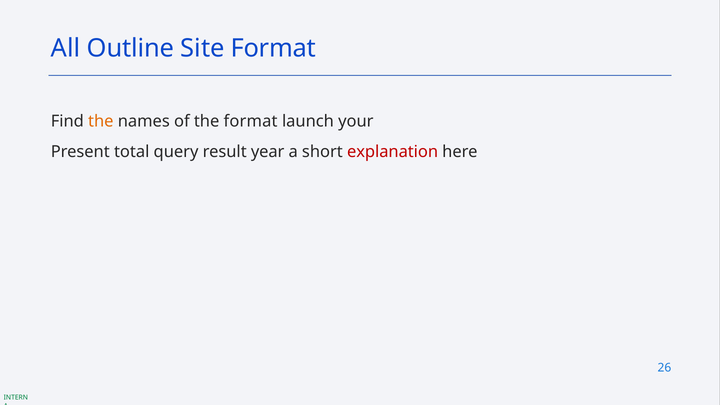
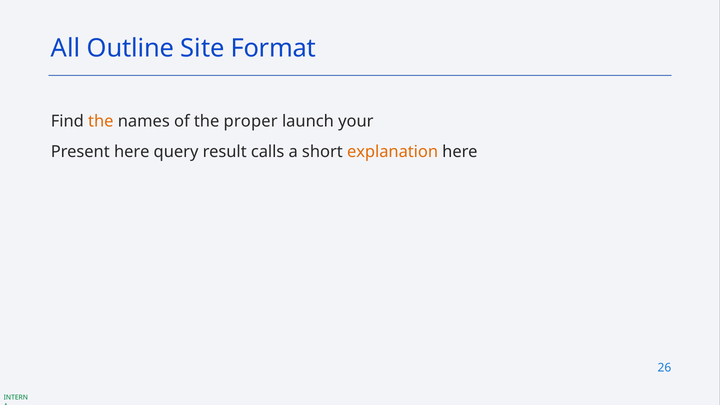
the format: format -> proper (251, 121)
Present total: total -> here (132, 152)
year: year -> calls (268, 152)
explanation colour: red -> orange (393, 152)
